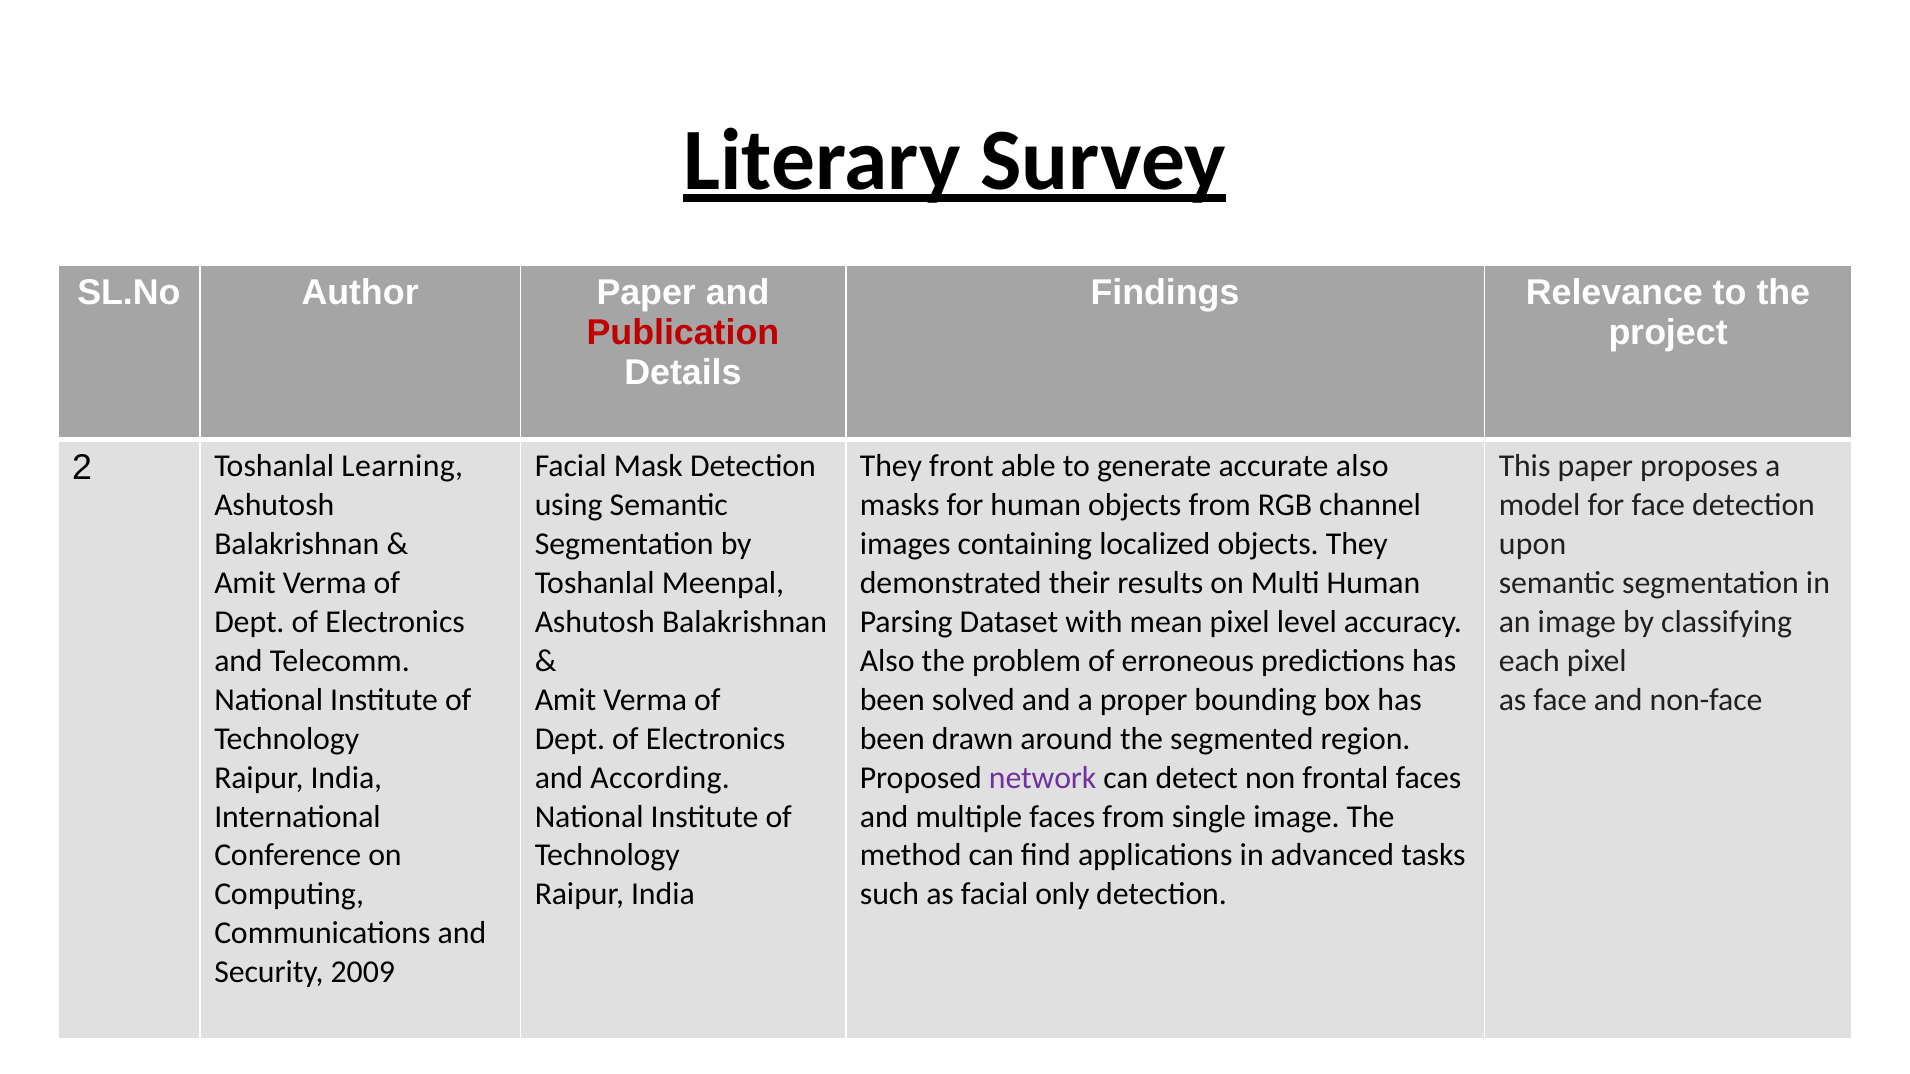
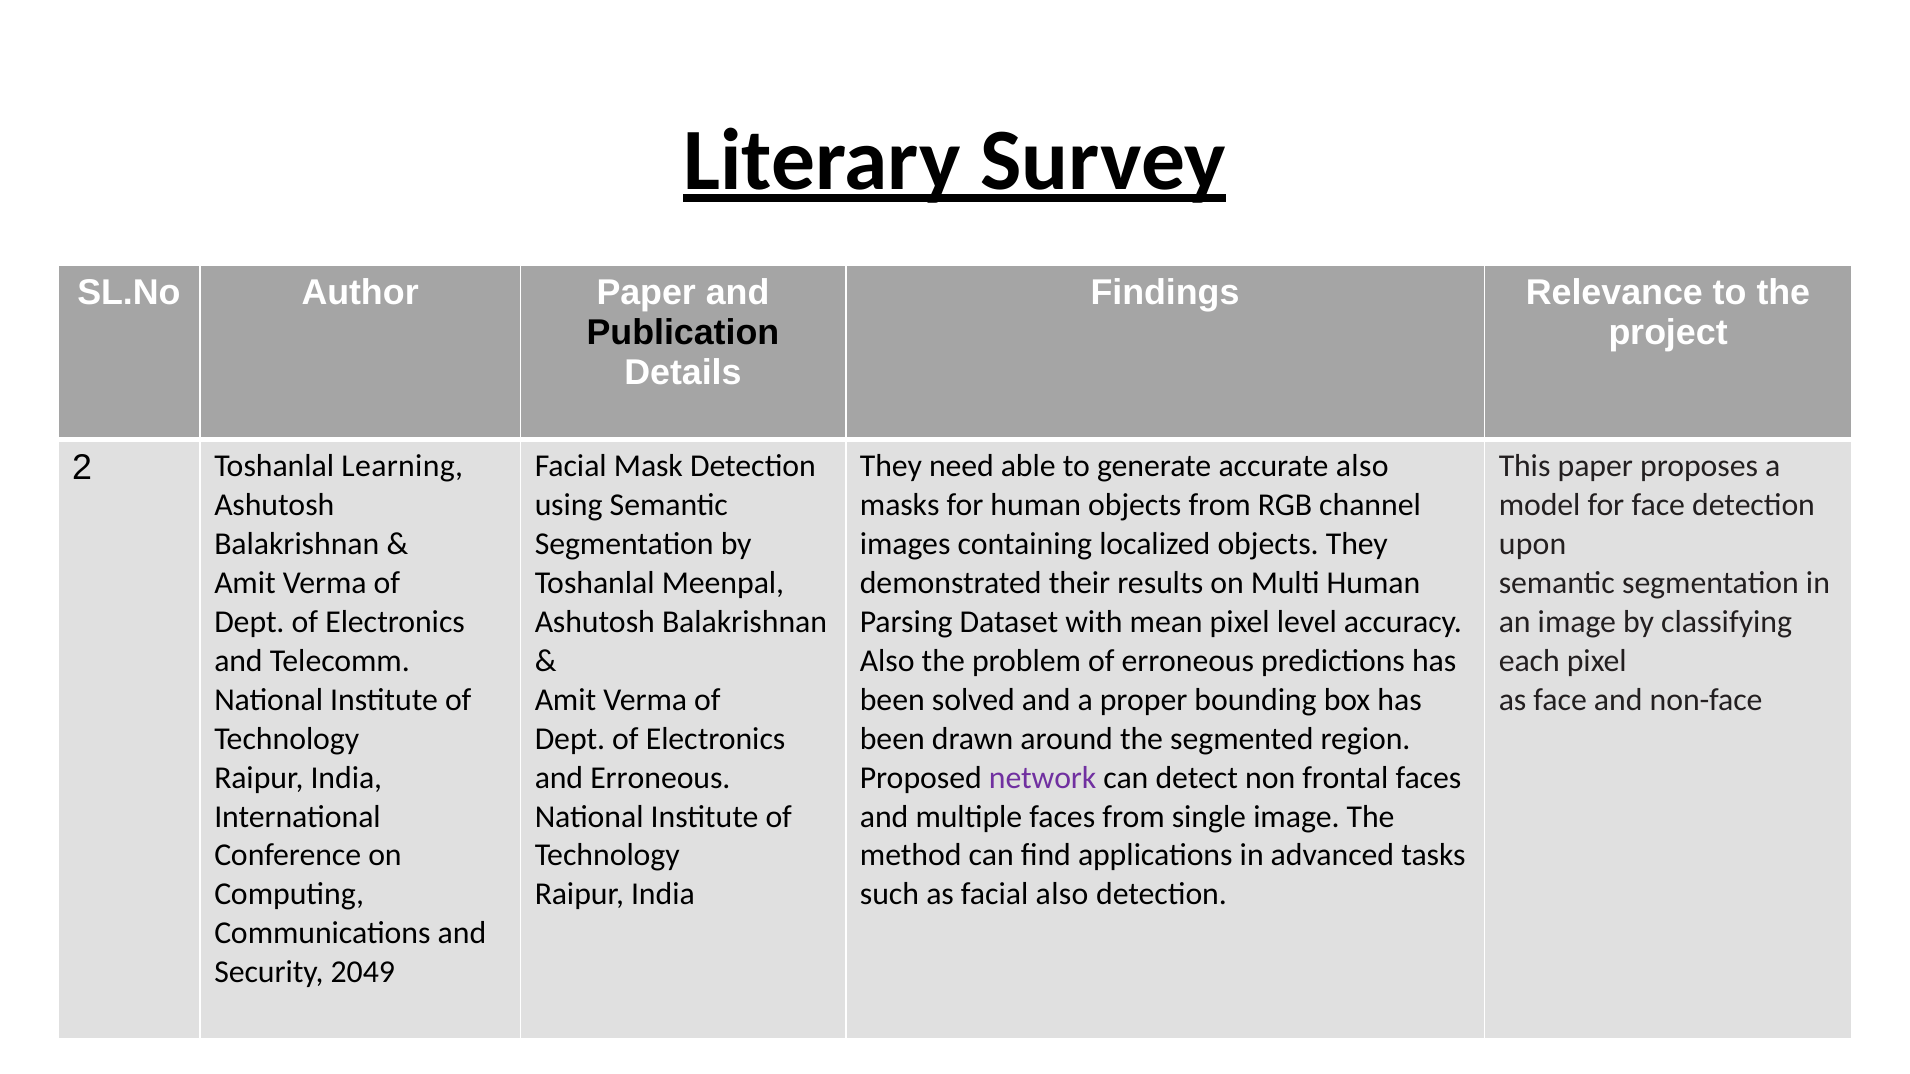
Publication colour: red -> black (683, 333)
front: front -> need (961, 467)
and According: According -> Erroneous (660, 778)
facial only: only -> also (1062, 895)
2009: 2009 -> 2049 (363, 973)
